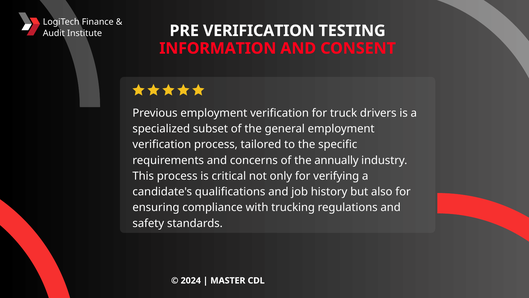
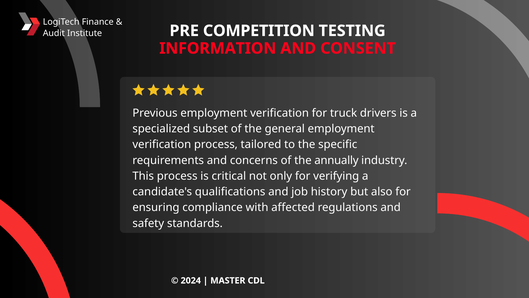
PRE VERIFICATION: VERIFICATION -> COMPETITION (259, 31)
trucking: trucking -> affected (293, 207)
